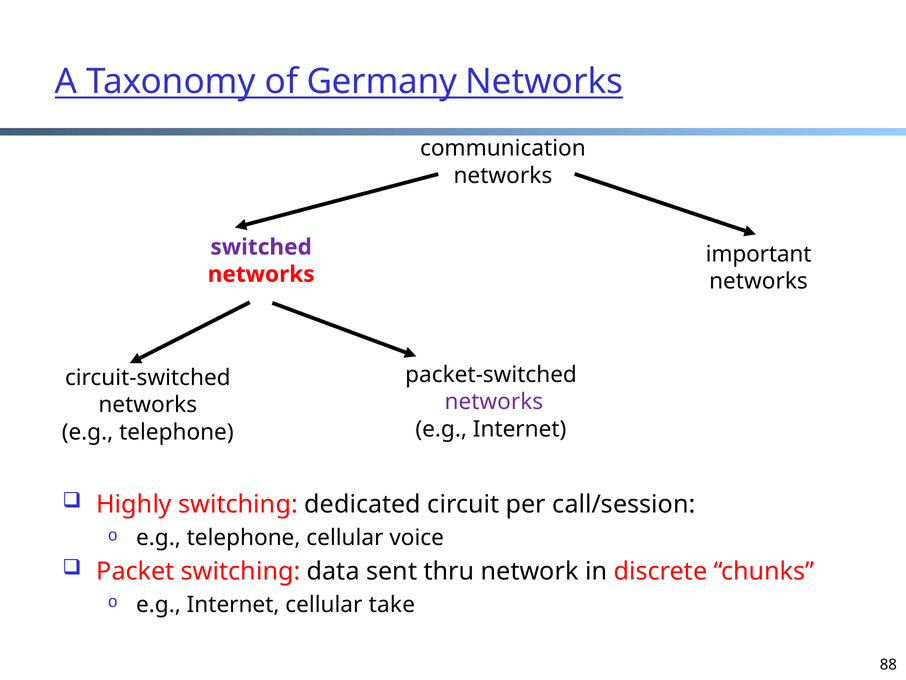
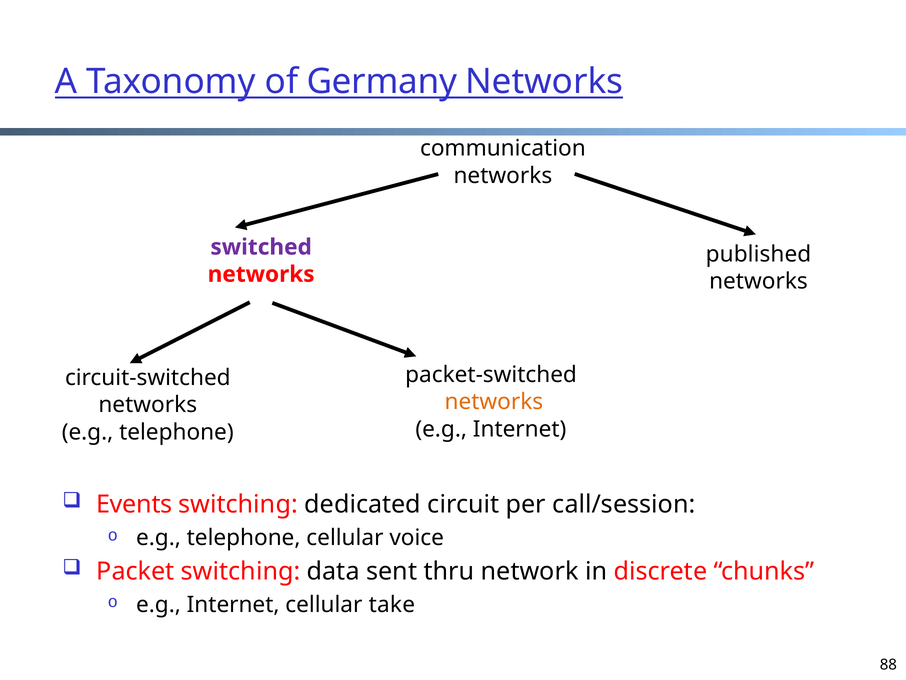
important: important -> published (758, 254)
networks colour: purple -> orange (494, 402)
Highly: Highly -> Events (134, 505)
